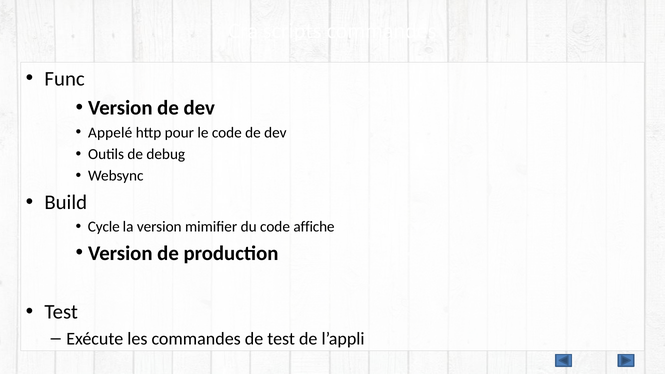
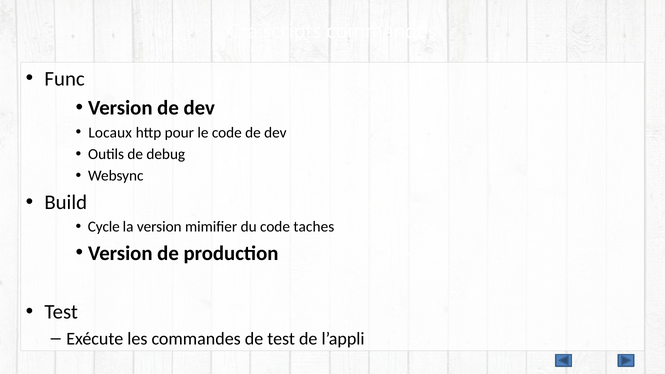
Appelé: Appelé -> Locaux (110, 133)
affiche: affiche -> taches (314, 227)
